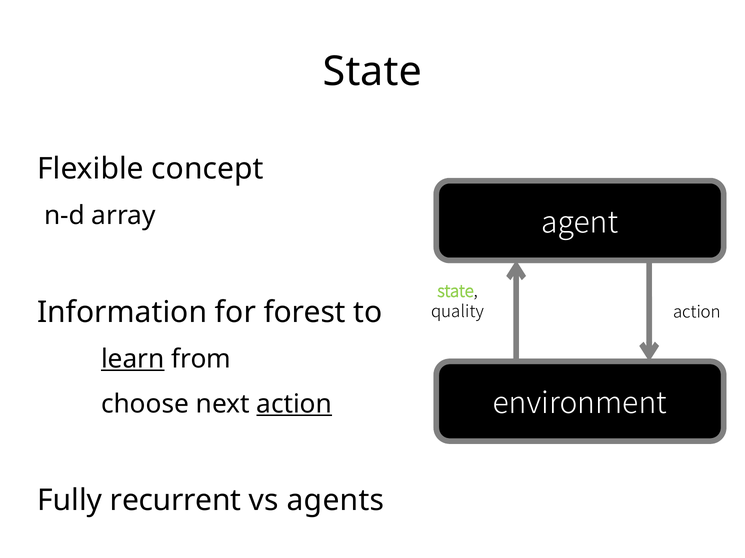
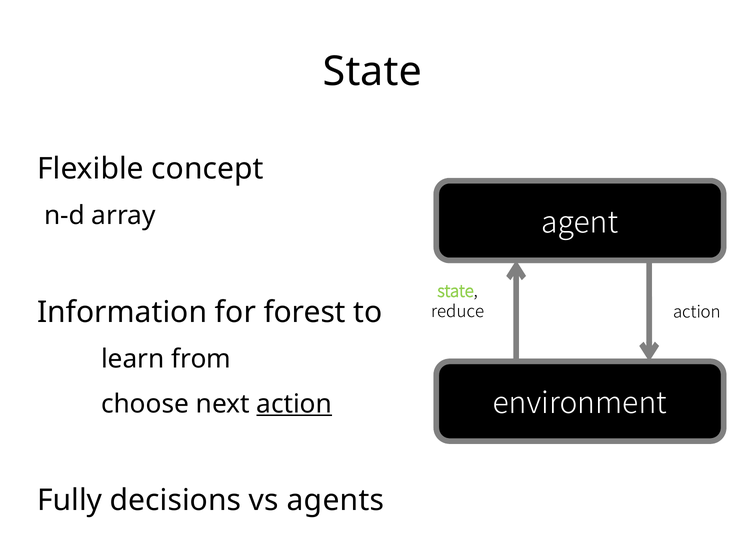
quality: quality -> reduce (458, 312)
learn underline: present -> none (133, 360)
recurrent: recurrent -> decisions (175, 501)
